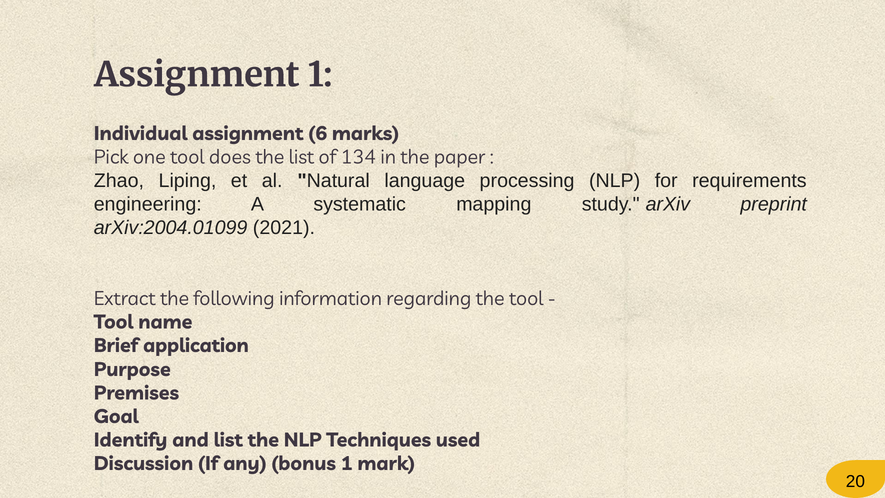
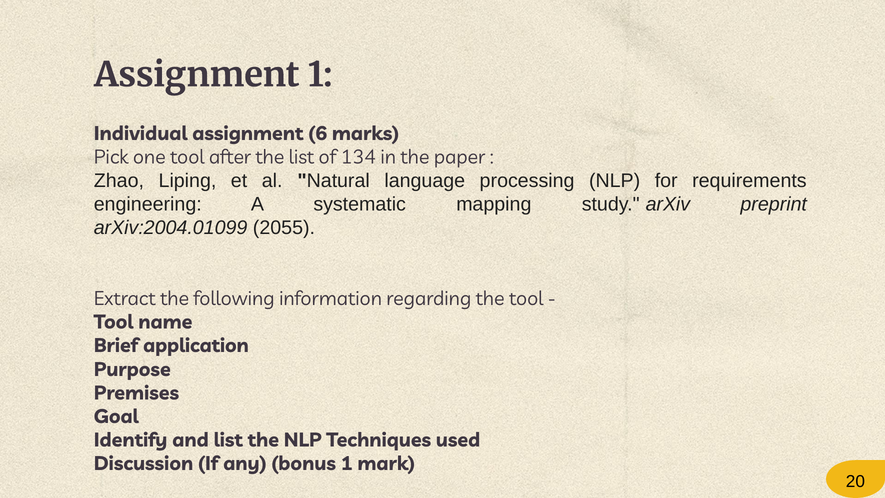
does: does -> after (230, 157)
2021: 2021 -> 2055 (284, 228)
